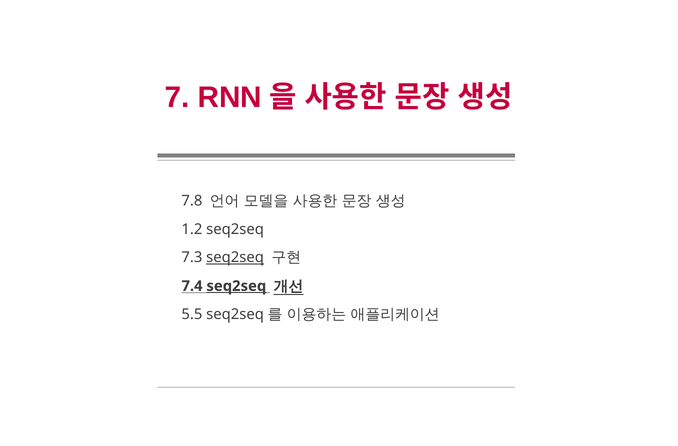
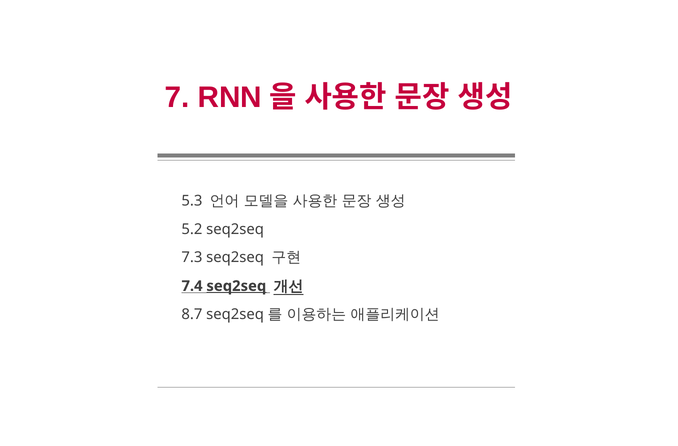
7.8: 7.8 -> 5.3 (192, 200)
1.2: 1.2 -> 5.2 (192, 229)
seq2seq underline: present -> none (235, 257)
5.5: 5.5 -> 8.7 (192, 314)
